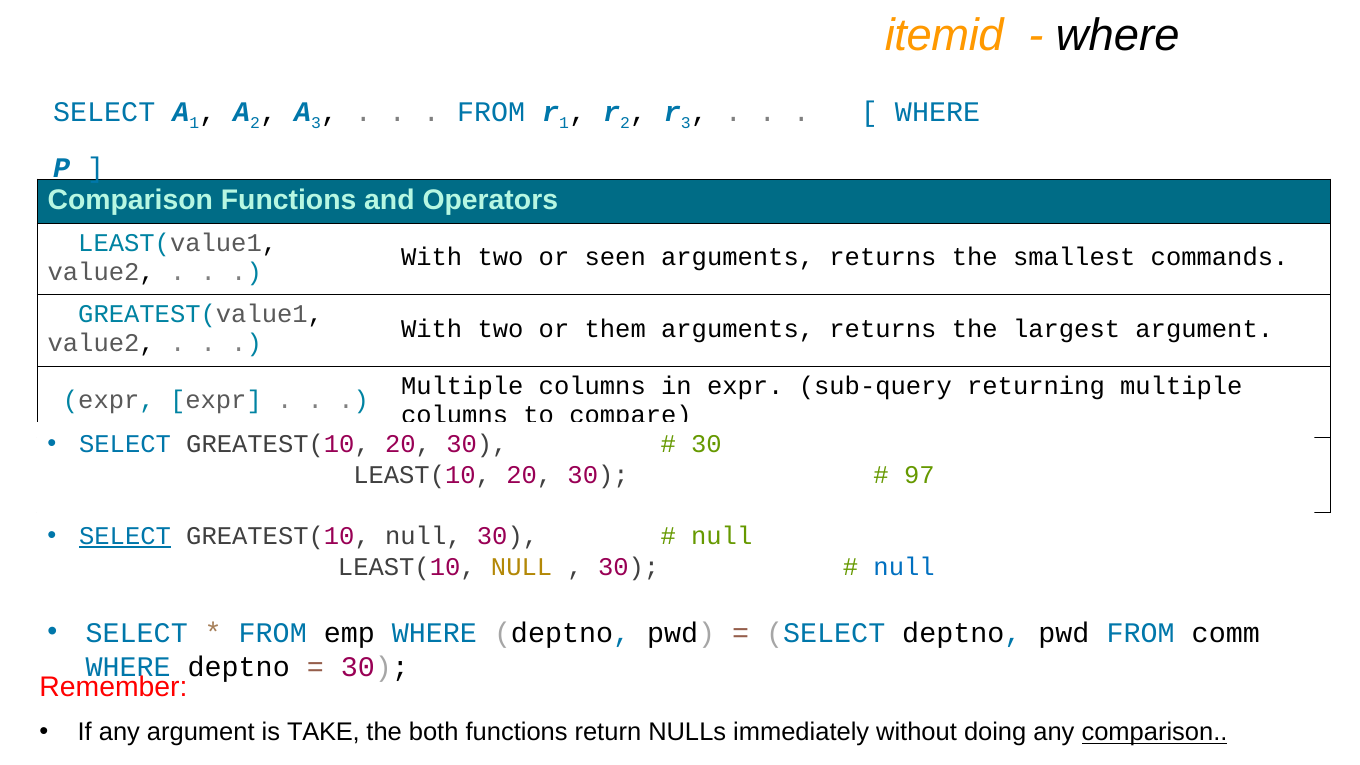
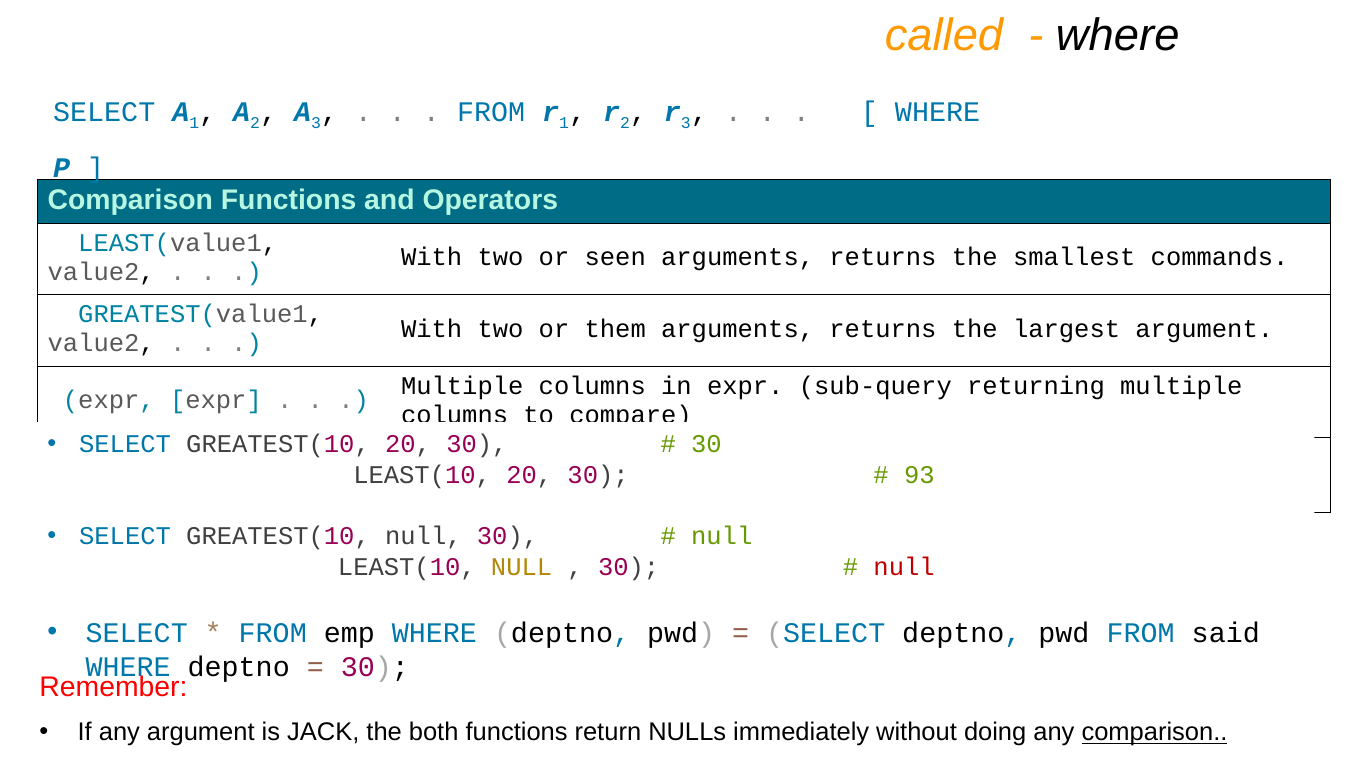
itemid: itemid -> called (944, 35)
97: 97 -> 93 (919, 475)
SELECT underline: present -> none (125, 536)
null colour: blue -> red (904, 567)
comm: comm -> said (1226, 633)
TAKE: TAKE -> JACK (323, 732)
